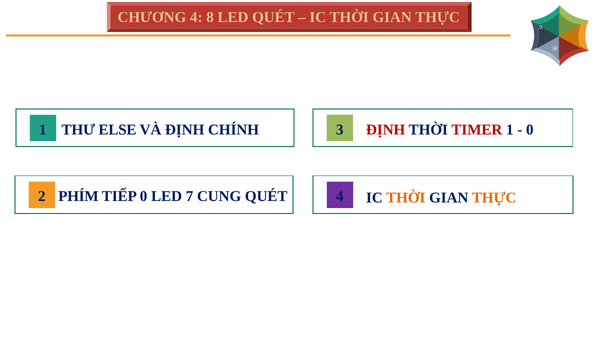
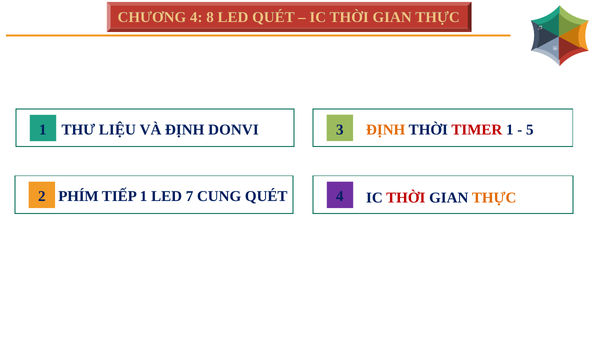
ĐỊNH colour: red -> orange (386, 130)
0: 0 -> 5 (530, 130)
ELSE: ELSE -> LIỆU (117, 130)
CHÍNH: CHÍNH -> DONVI (233, 130)
TIẾP 0: 0 -> 1 (144, 197)
THỜI colour: orange -> red (406, 198)
